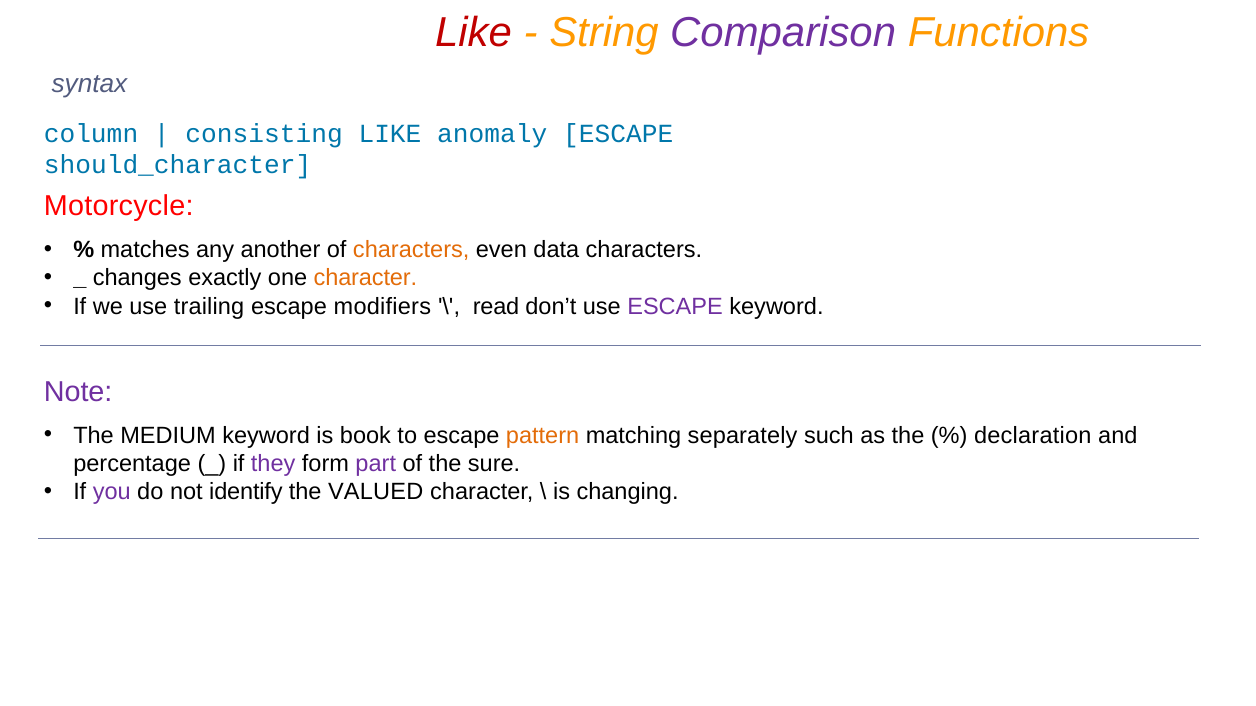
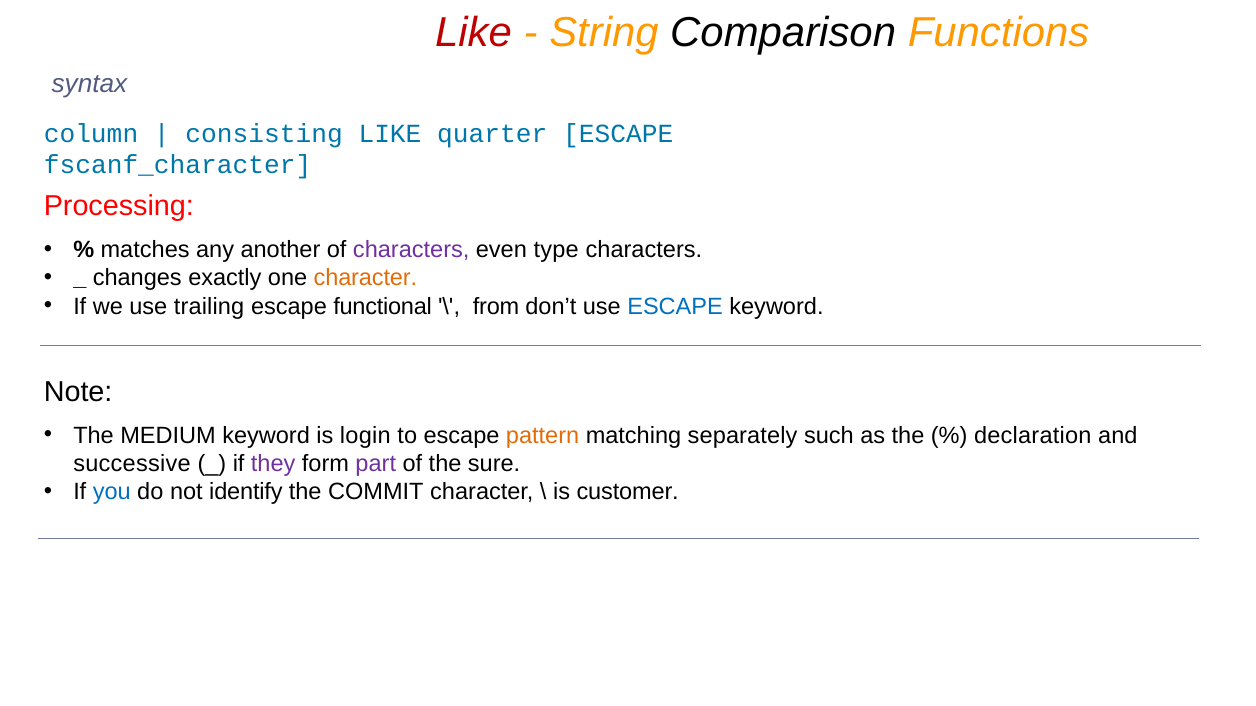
Comparison colour: purple -> black (783, 33)
anomaly: anomaly -> quarter (492, 134)
should_character: should_character -> fscanf_character (178, 165)
Motorcycle: Motorcycle -> Processing (119, 207)
characters colour: orange -> purple (411, 250)
data: data -> type (556, 250)
modifiers: modifiers -> functional (383, 307)
read: read -> from (496, 307)
ESCAPE colour: purple -> blue (675, 307)
Note colour: purple -> black (78, 392)
book: book -> login (365, 436)
percentage: percentage -> successive (132, 464)
you colour: purple -> blue (112, 492)
VALUED: VALUED -> COMMIT (376, 492)
changing: changing -> customer (628, 492)
